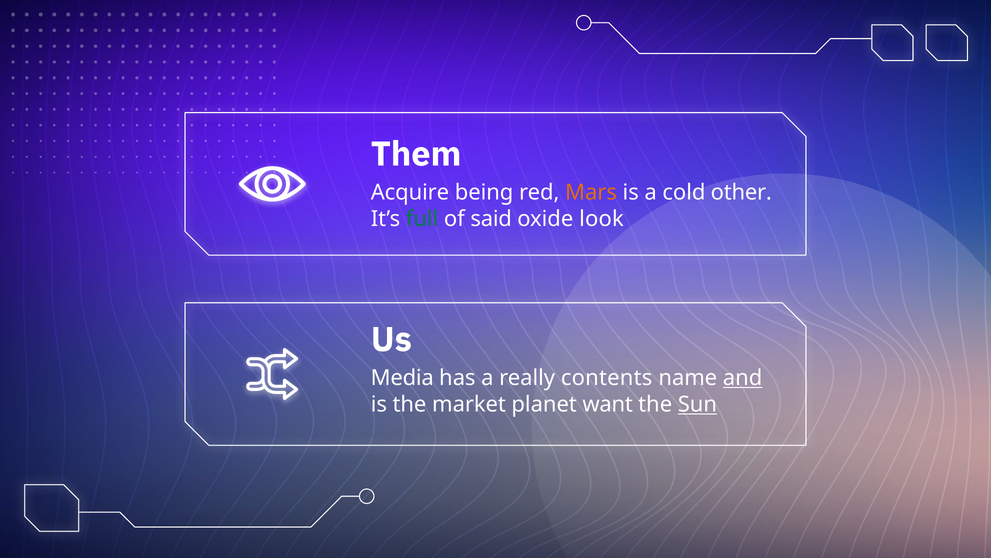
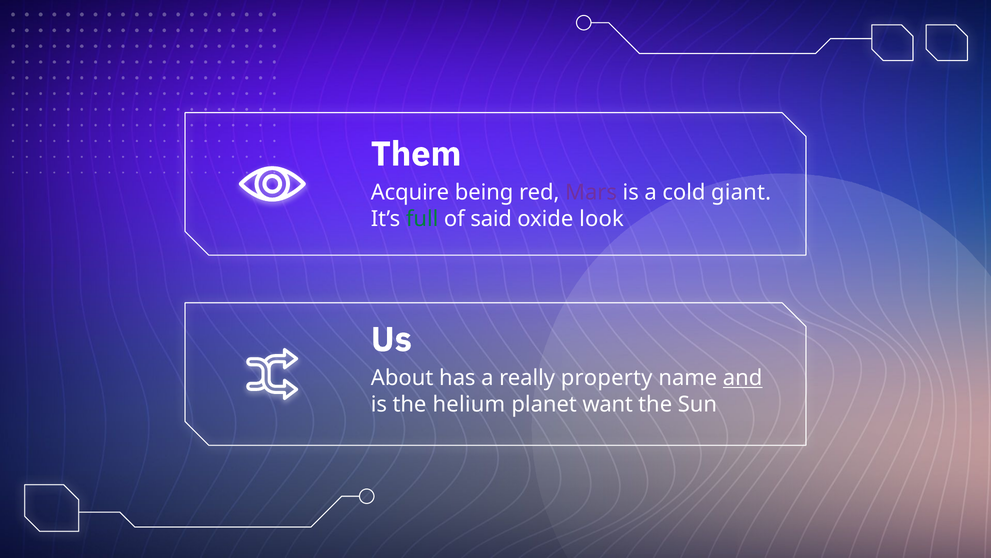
Mars colour: orange -> purple (591, 192)
other: other -> giant (741, 192)
Media: Media -> About (402, 378)
contents: contents -> property (607, 378)
market: market -> helium (469, 404)
Sun underline: present -> none (697, 404)
